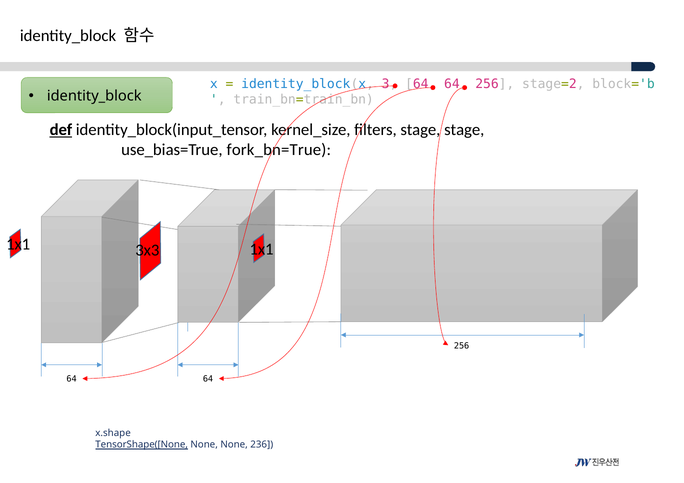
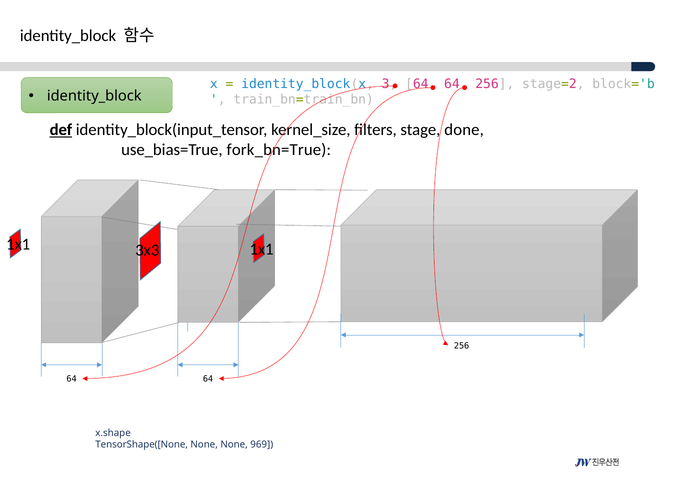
stage stage: stage -> done (464, 130)
TensorShape([None underline: present -> none (142, 445)
236: 236 -> 969 (262, 445)
